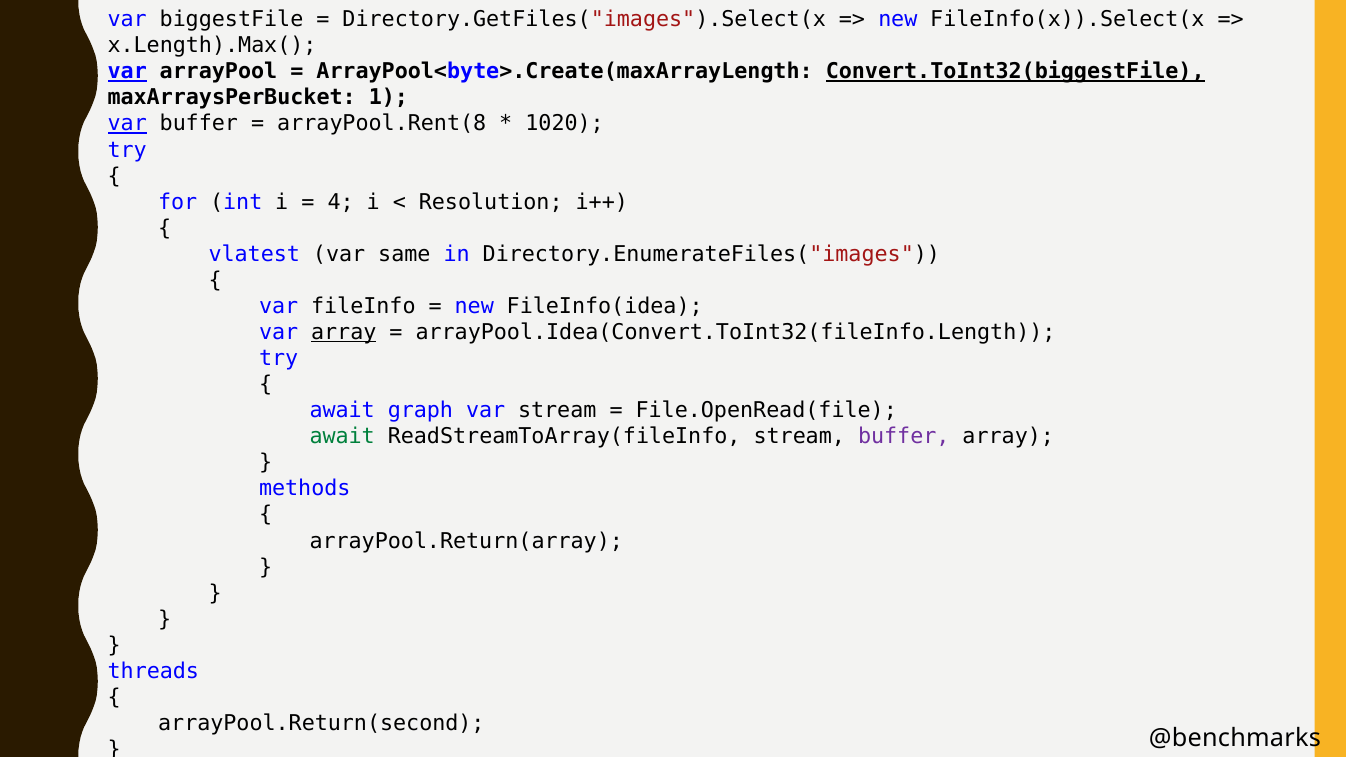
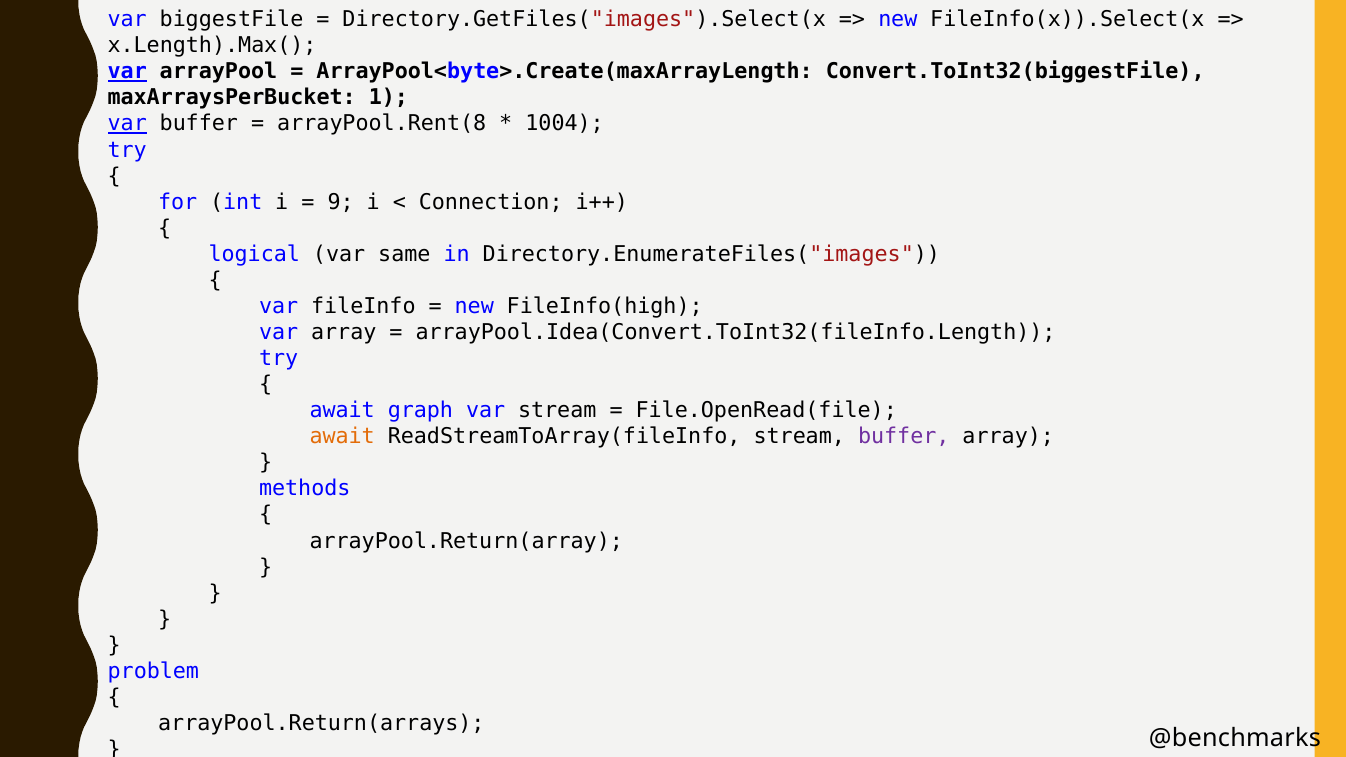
Convert.ToInt32(biggestFile underline: present -> none (1015, 72)
1020: 1020 -> 1004 (565, 124)
4: 4 -> 9 (341, 202)
Resolution: Resolution -> Connection (491, 202)
vlatest: vlatest -> logical (254, 254)
FileInfo(idea: FileInfo(idea -> FileInfo(high (605, 306)
array underline: present -> none (344, 332)
await colour: green -> orange (342, 437)
threads: threads -> problem (153, 671)
arrayPool.Return(second: arrayPool.Return(second -> arrayPool.Return(arrays (321, 723)
